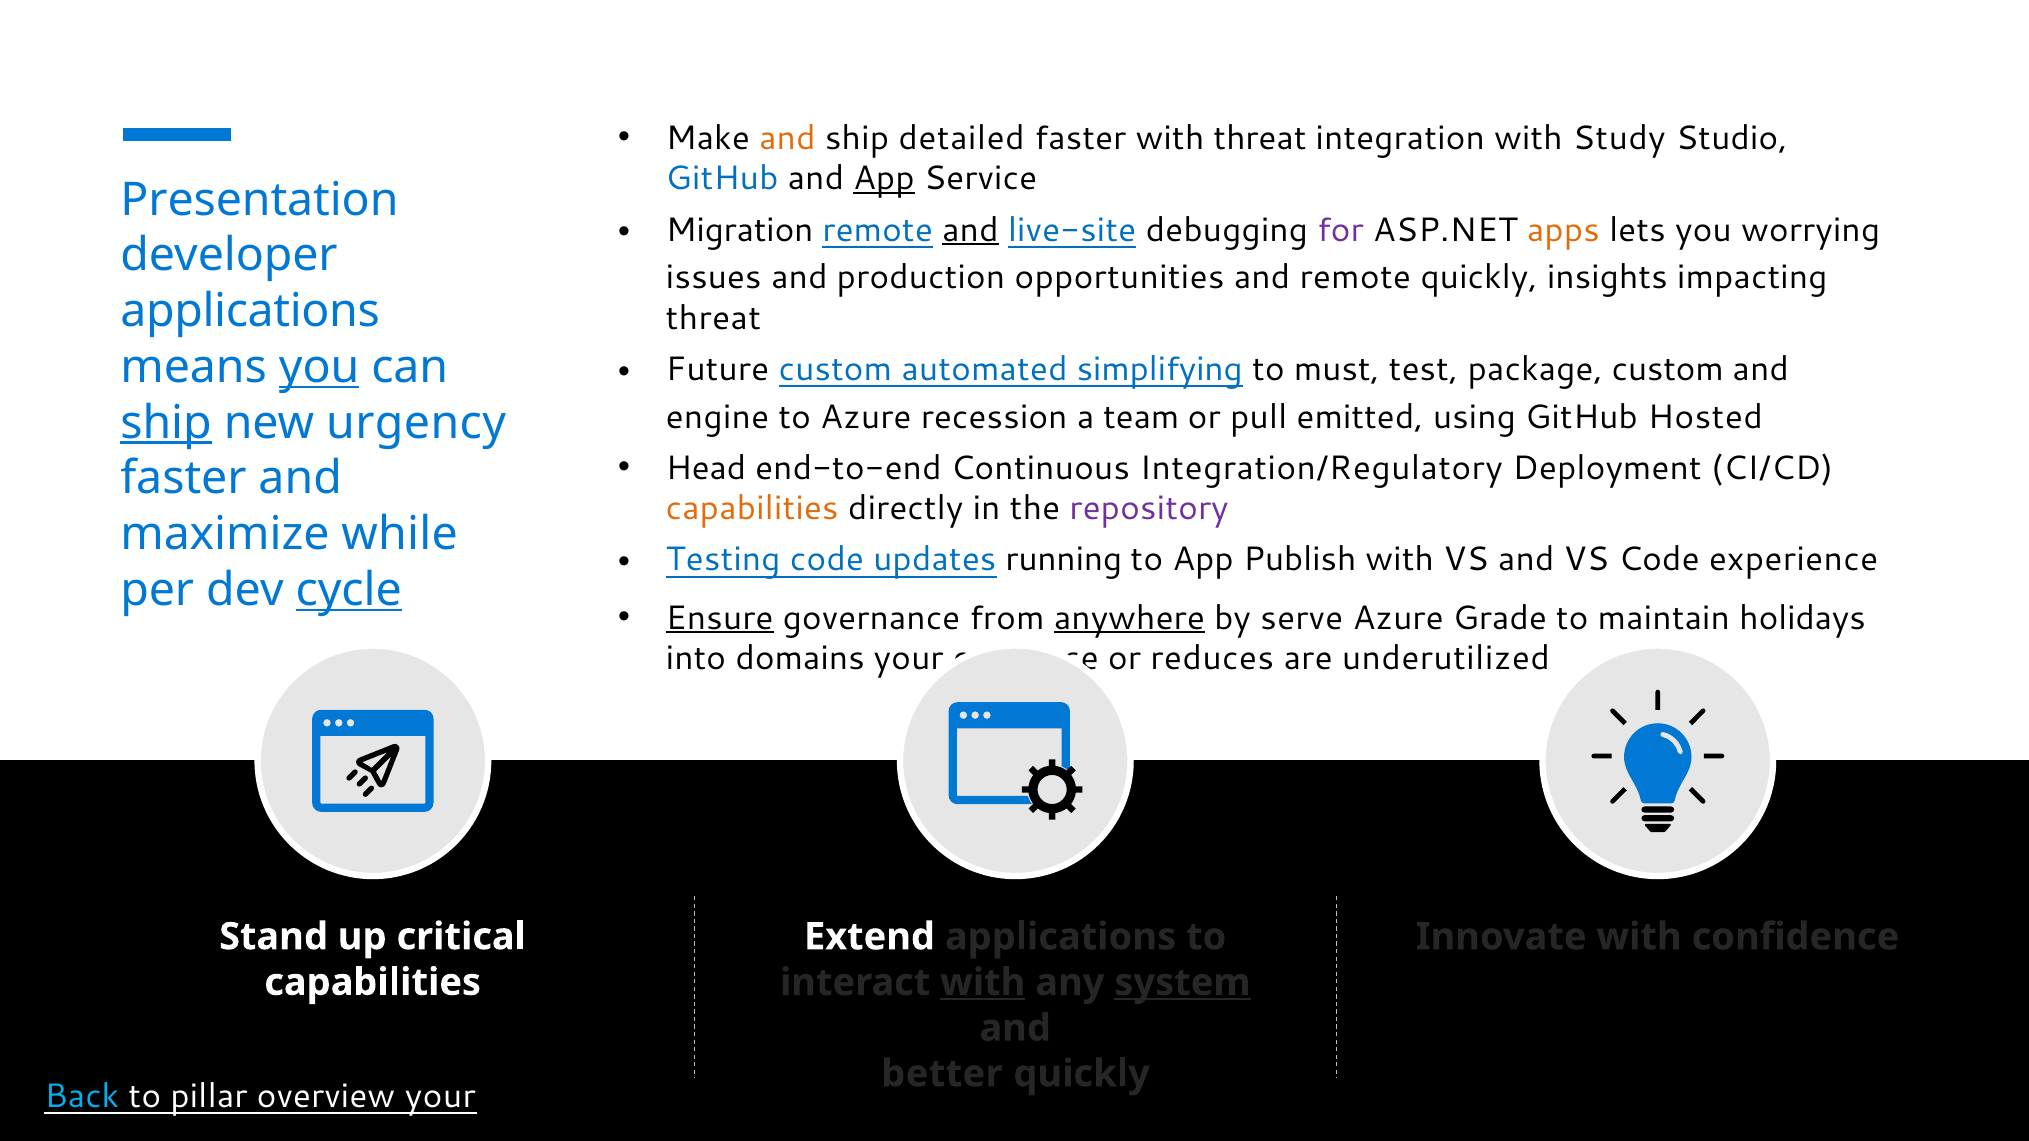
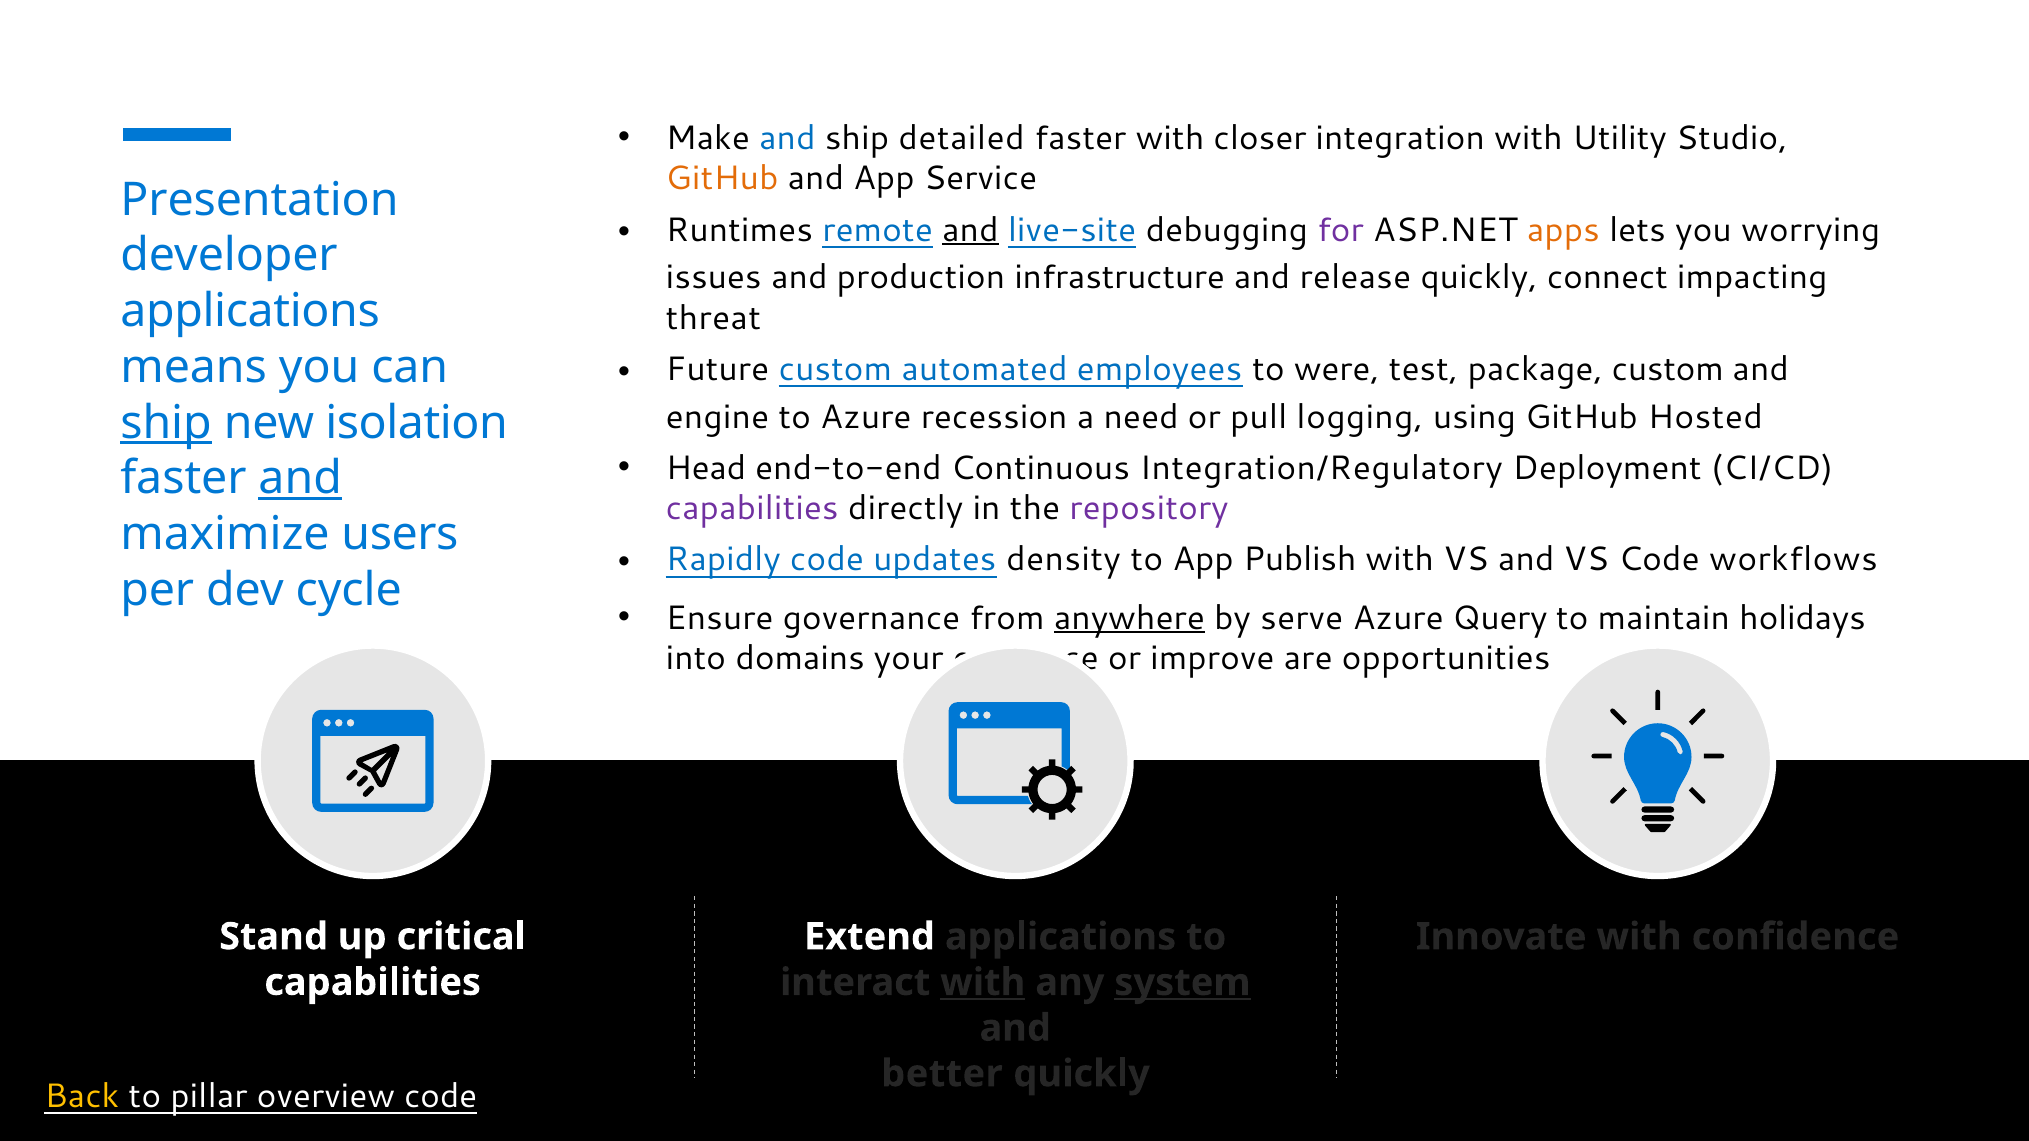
and colour: orange -> blue (787, 138)
with threat: threat -> closer (1260, 138)
Study: Study -> Utility (1619, 138)
GitHub colour: blue -> orange (722, 179)
App underline: present -> none (884, 179)
Migration: Migration -> Runtimes (739, 230)
opportunities: opportunities -> infrastructure (1120, 278)
and remote: remote -> release (1355, 278)
insights: insights -> connect (1607, 278)
you underline: present -> none (319, 367)
simplifying: simplifying -> employees (1160, 369)
must: must -> were (1337, 369)
team: team -> need (1141, 417)
emitted: emitted -> logging (1360, 417)
urgency: urgency -> isolation (417, 423)
and underline: none -> present (300, 479)
capabilities colour: orange -> purple (752, 509)
while: while -> users (400, 534)
Testing: Testing -> Rapidly (723, 560)
running: running -> density (1064, 560)
experience: experience -> workflows (1793, 560)
cycle underline: present -> none (349, 590)
Ensure underline: present -> none (720, 618)
Grade: Grade -> Query (1500, 618)
reduces: reduces -> improve (1212, 659)
underutilized: underutilized -> opportunities (1446, 659)
Back colour: light blue -> yellow (82, 1096)
overview your: your -> code (441, 1096)
